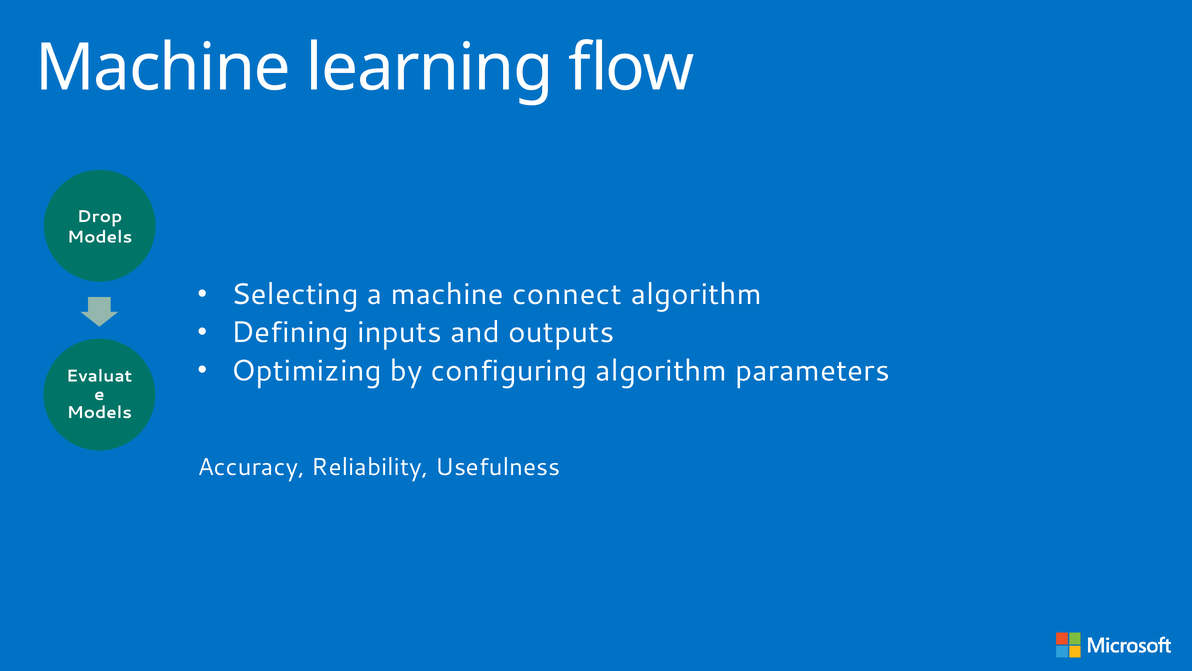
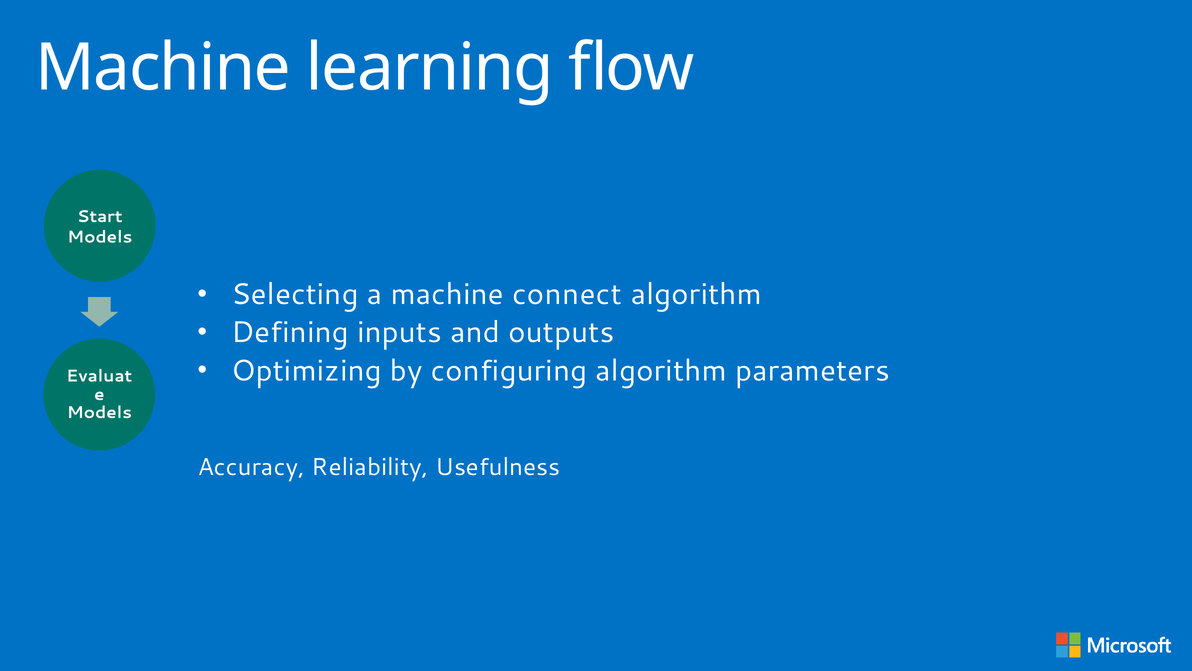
Drop: Drop -> Start (100, 217)
